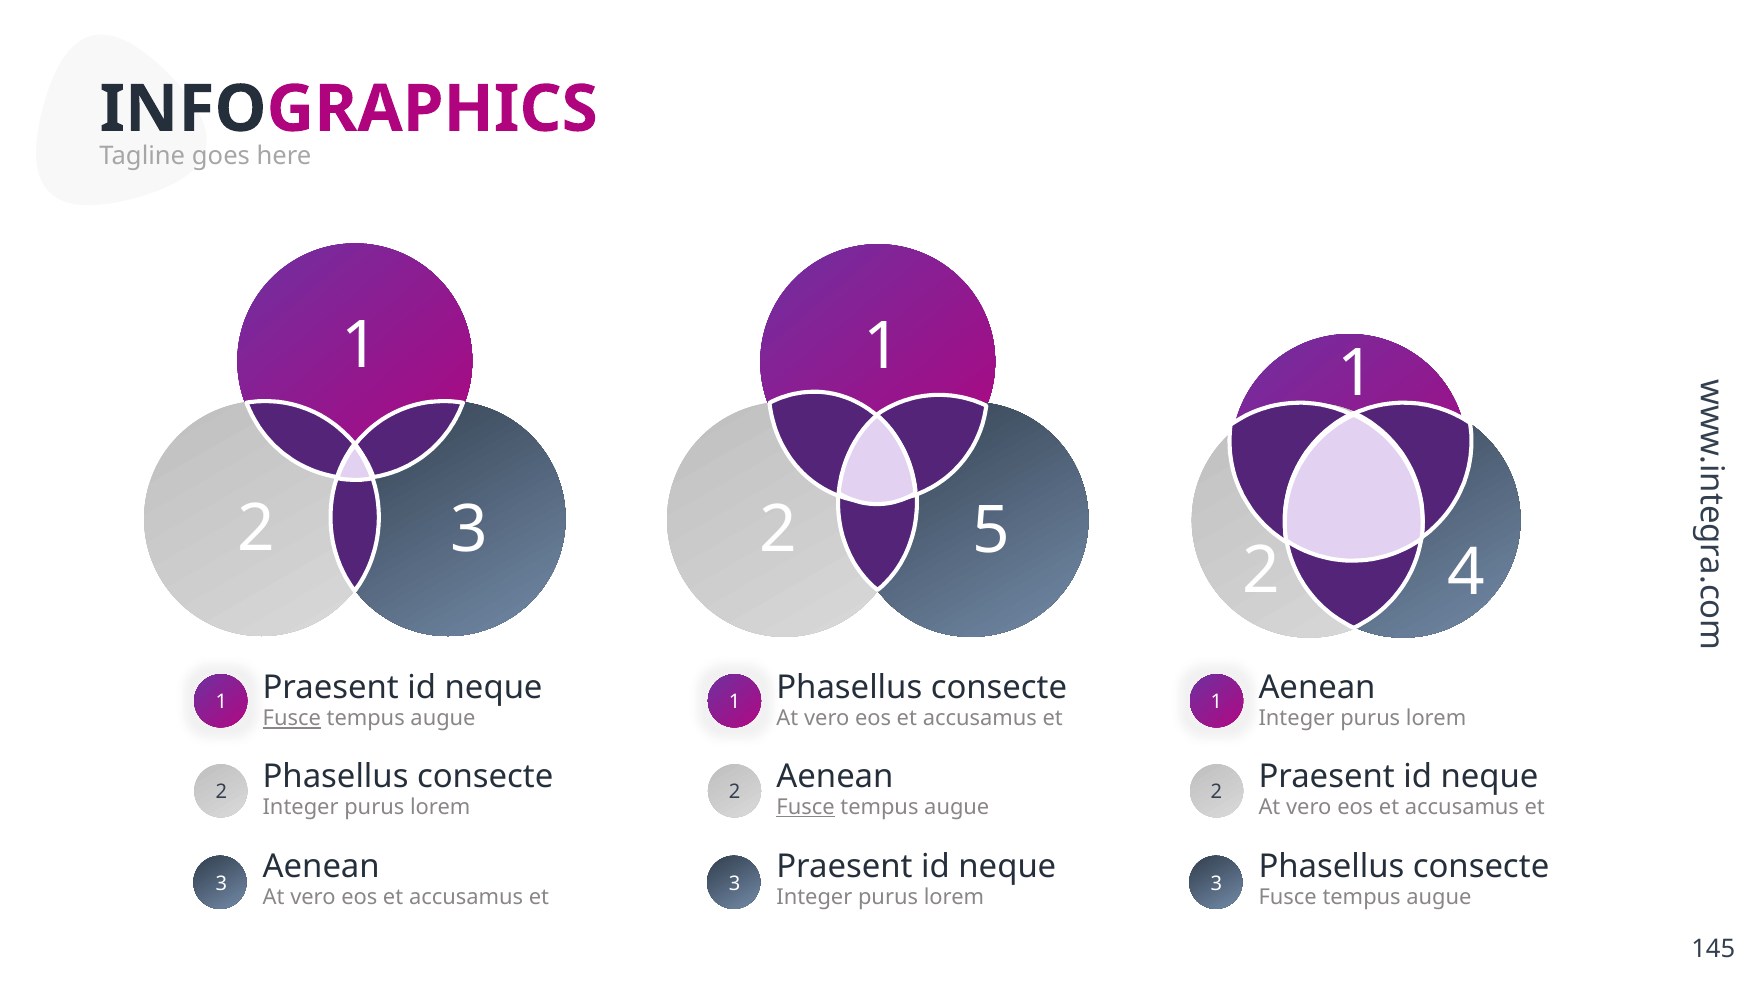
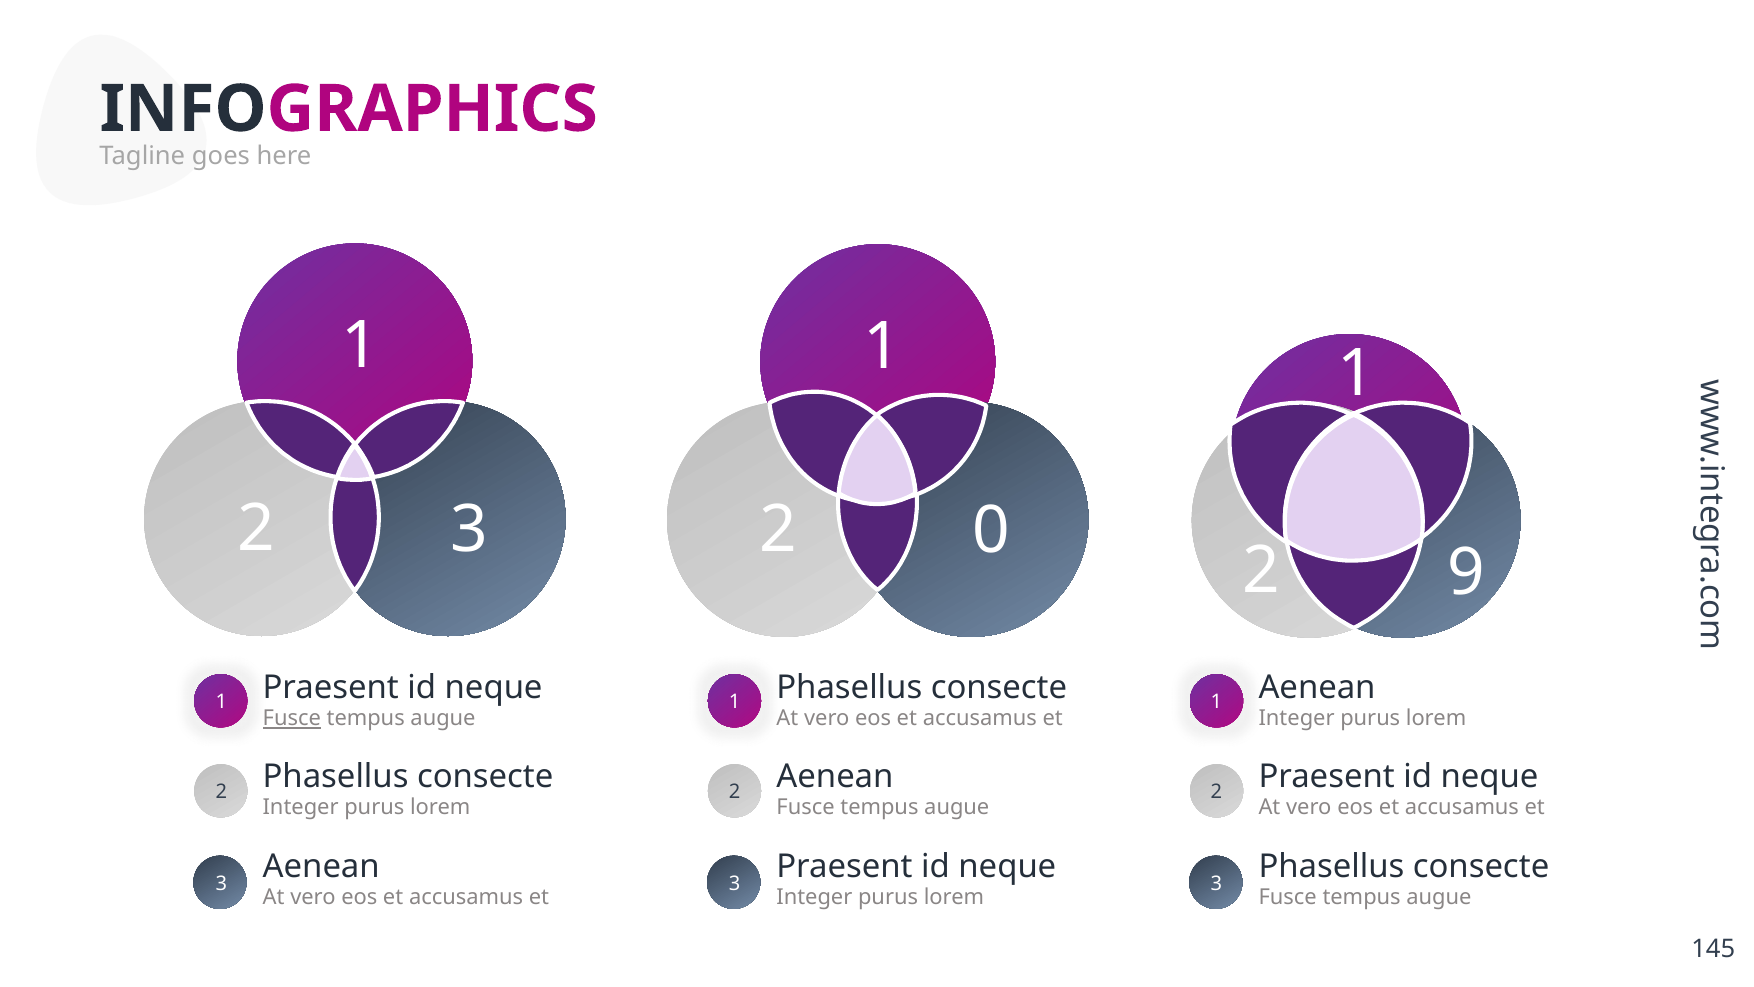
5: 5 -> 0 (991, 530)
4: 4 -> 9 (1466, 573)
Fusce underline: present -> none (806, 807)
